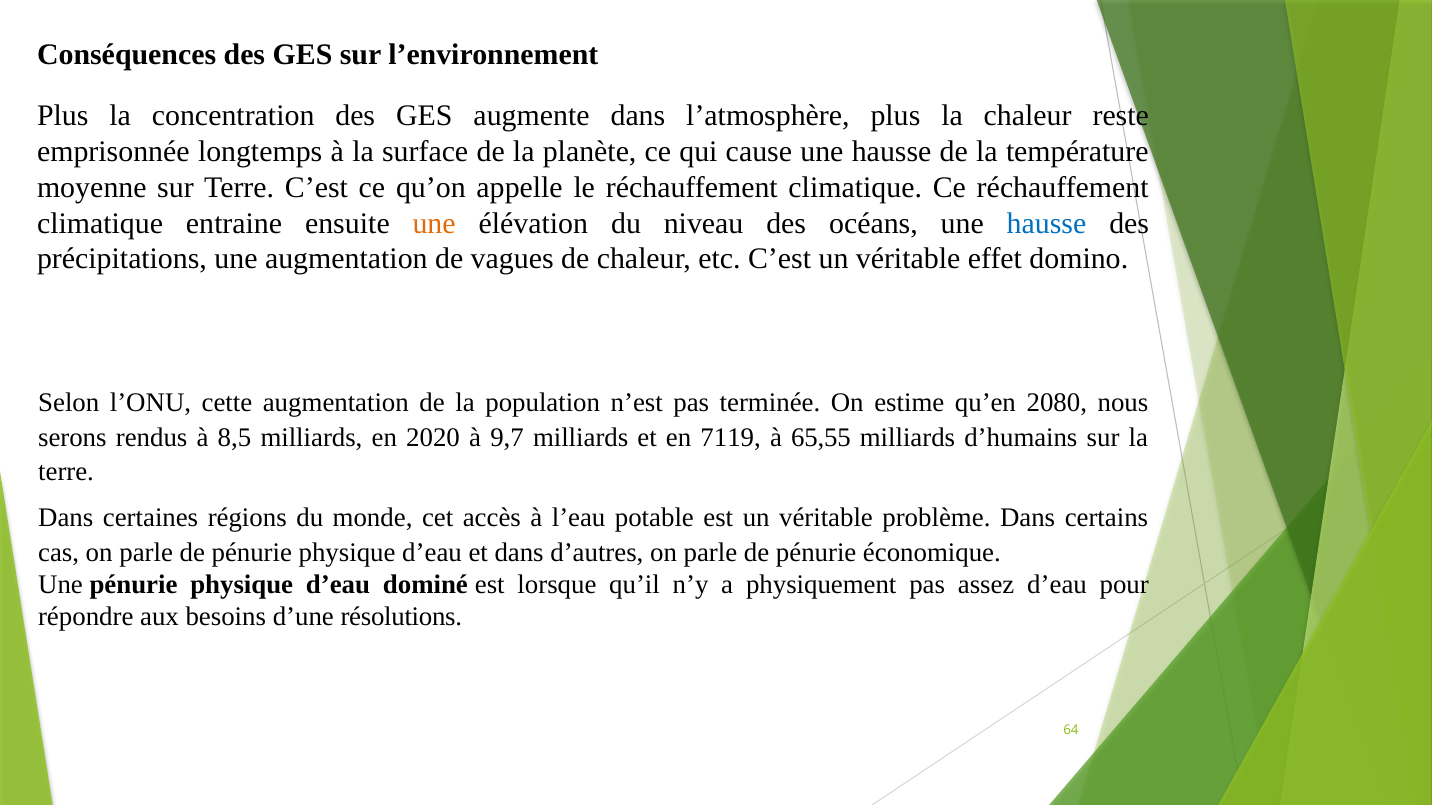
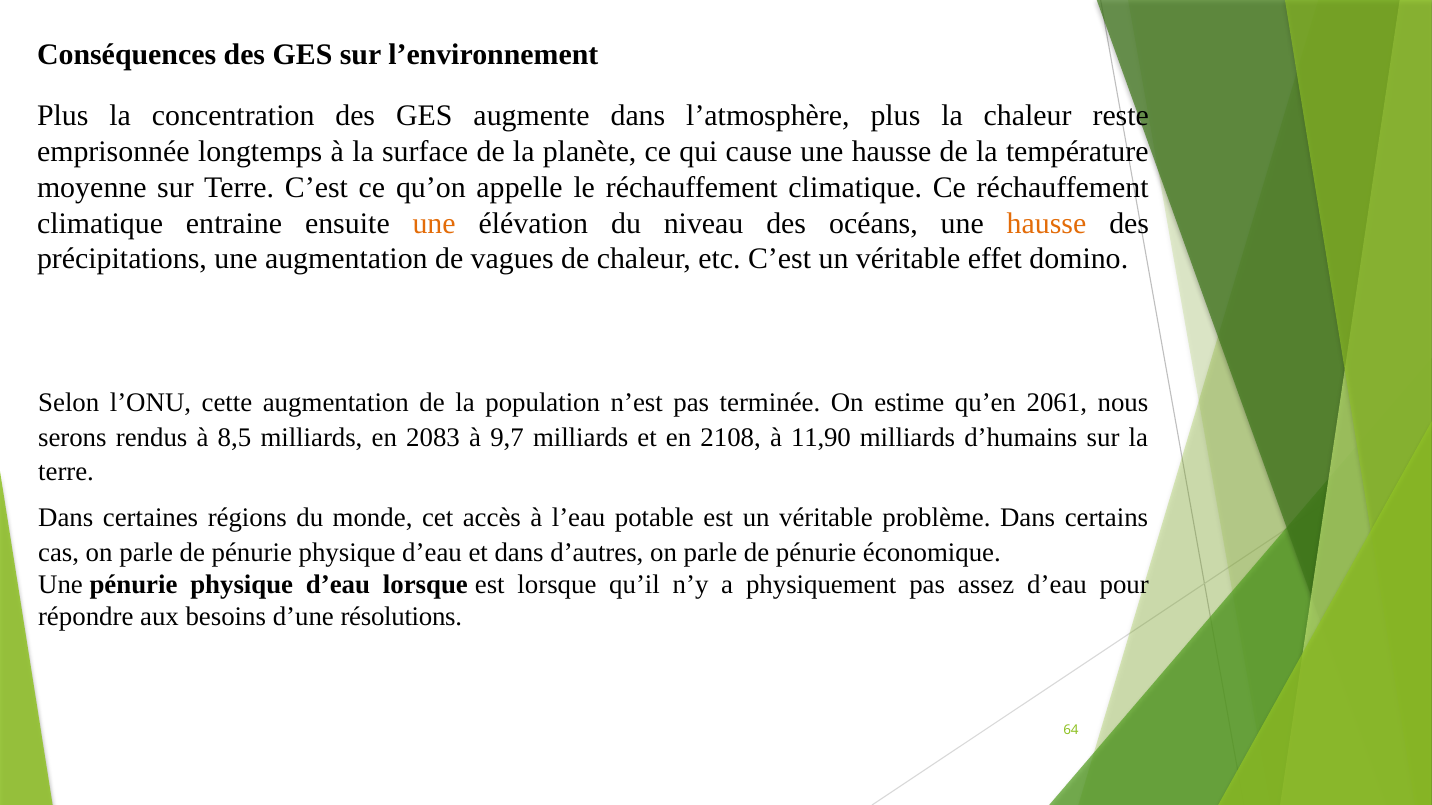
hausse colour: blue -> orange (1047, 223)
2080: 2080 -> 2061 (1057, 403)
2020: 2020 -> 2083 (433, 437)
7119: 7119 -> 2108 (731, 437)
65,55: 65,55 -> 11,90 (821, 437)
d’eau dominé: dominé -> lorsque (425, 585)
